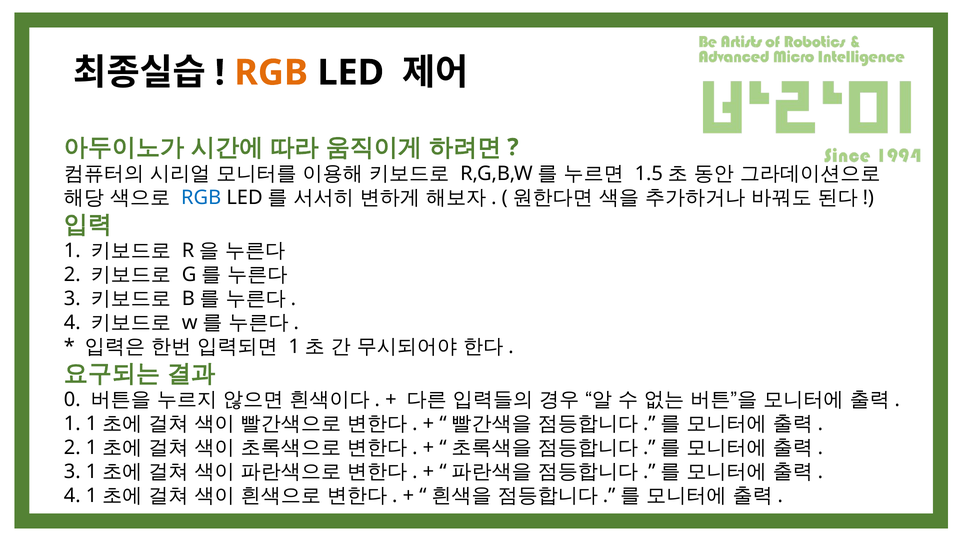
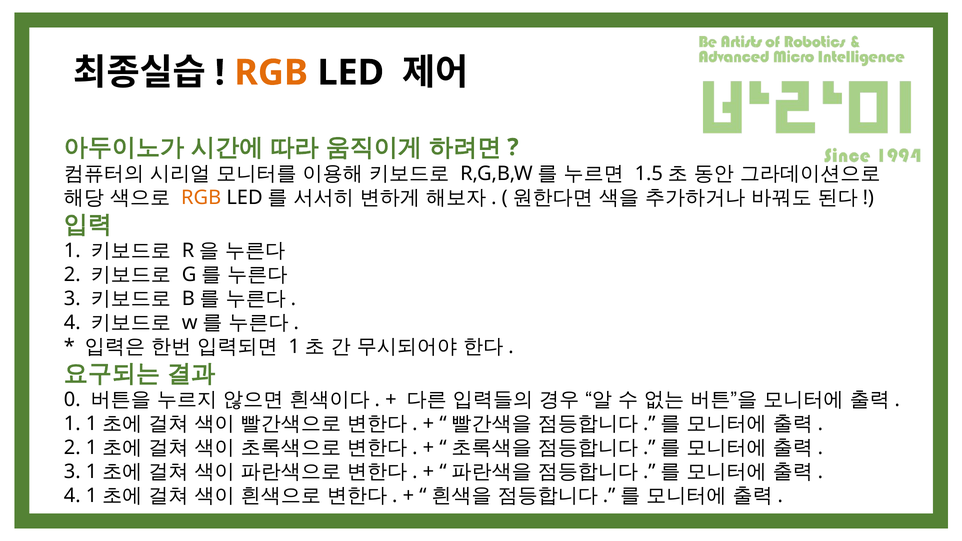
RGB colour: blue -> orange (201, 198)
